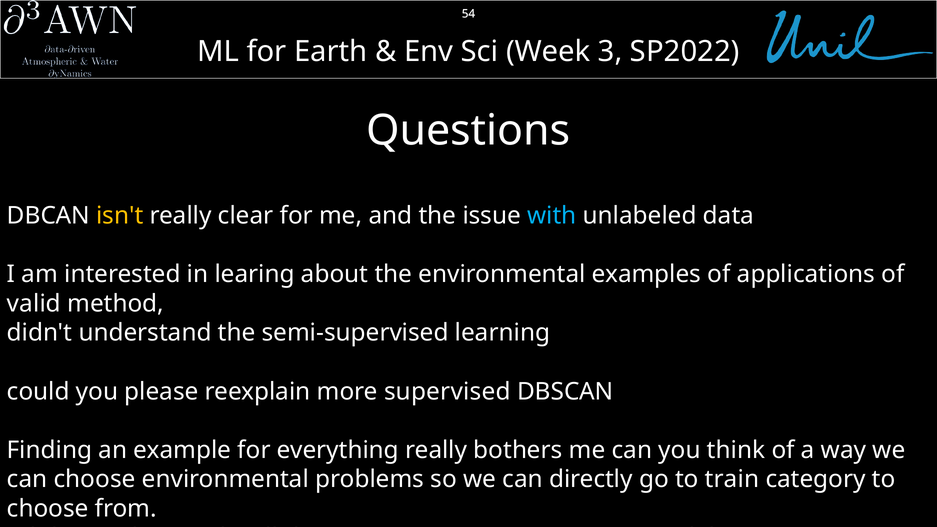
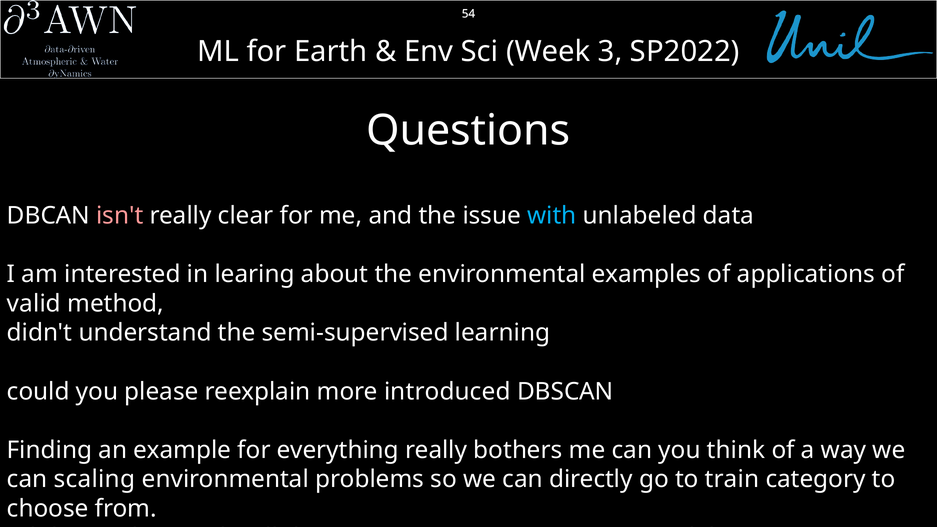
isn't colour: yellow -> pink (120, 216)
supervised: supervised -> introduced (447, 392)
can choose: choose -> scaling (94, 479)
